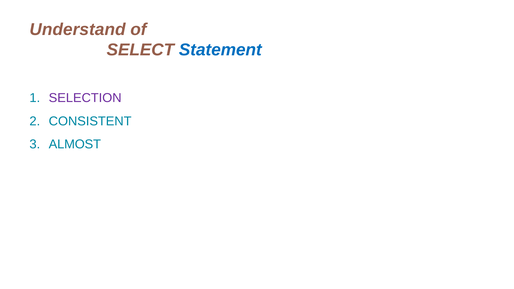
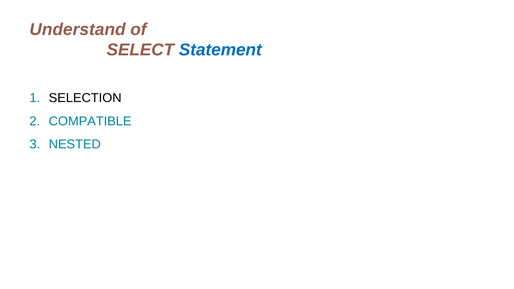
SELECTION colour: purple -> black (85, 98)
CONSISTENT: CONSISTENT -> COMPATIBLE (90, 121)
ALMOST: ALMOST -> NESTED (75, 144)
